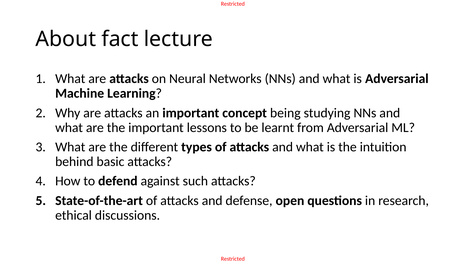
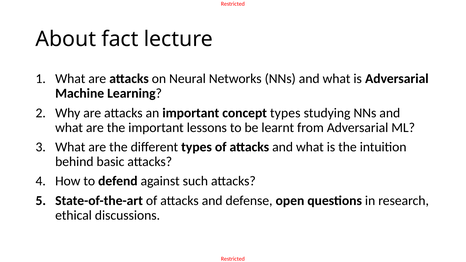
concept being: being -> types (285, 113)
